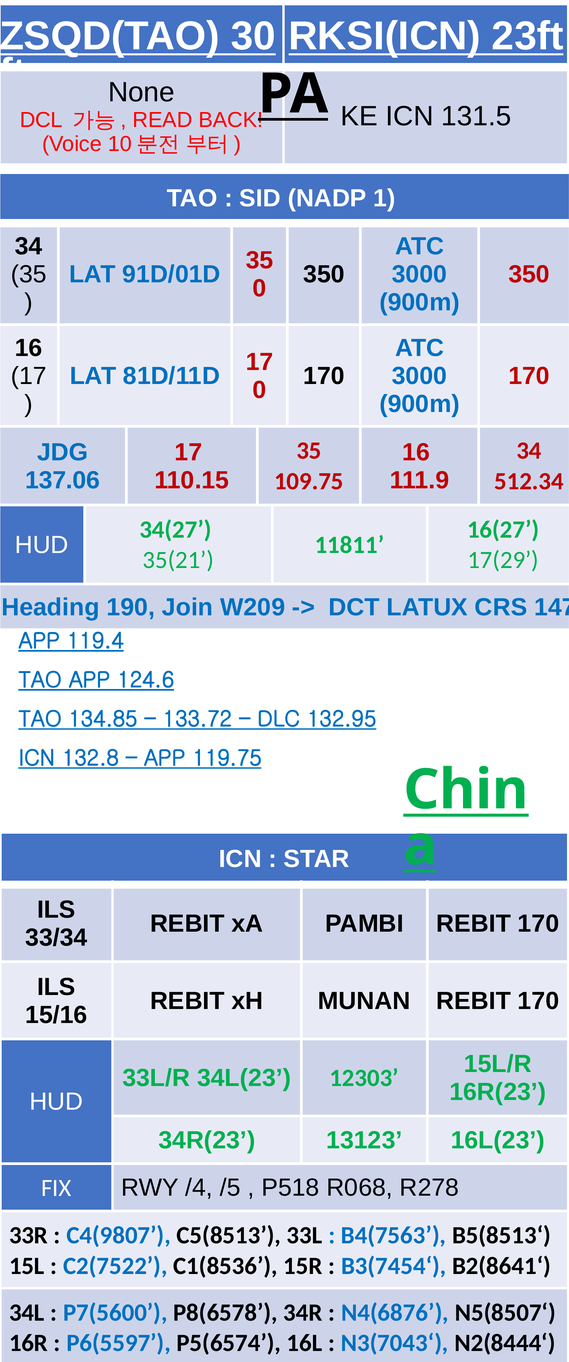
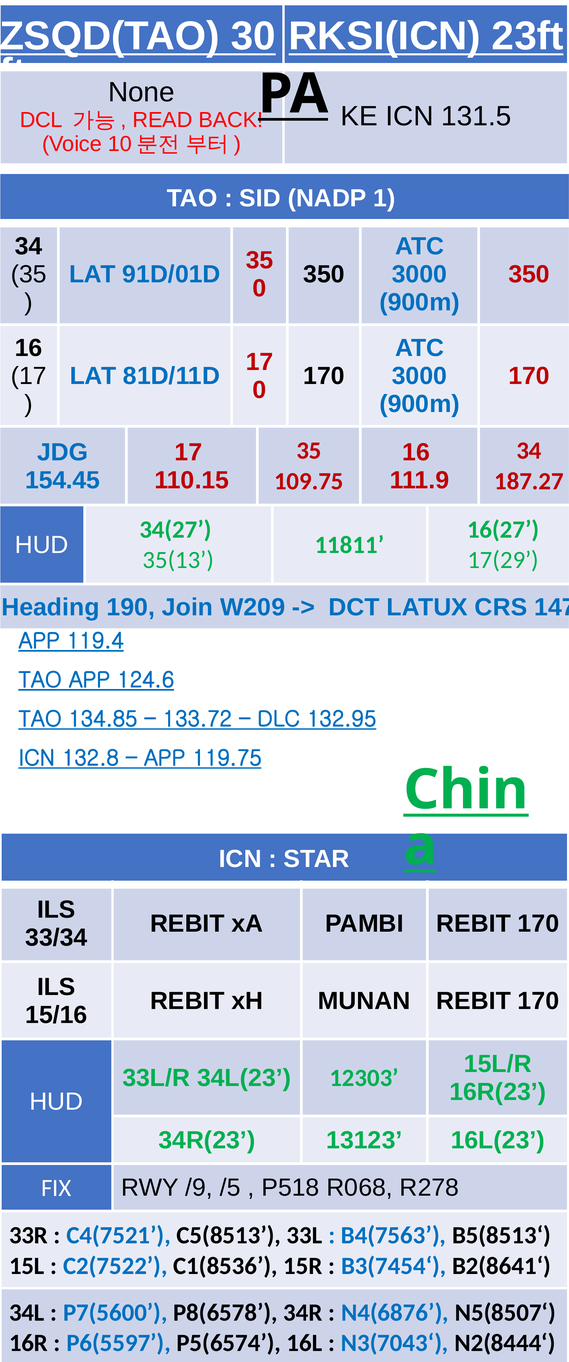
137.06: 137.06 -> 154.45 (63, 480)
512.34: 512.34 -> 187.27 (529, 481)
35(21: 35(21 -> 35(13 (178, 560)
/4: /4 -> /9 (199, 1187)
C4(9807: C4(9807 -> C4(7521 (119, 1235)
